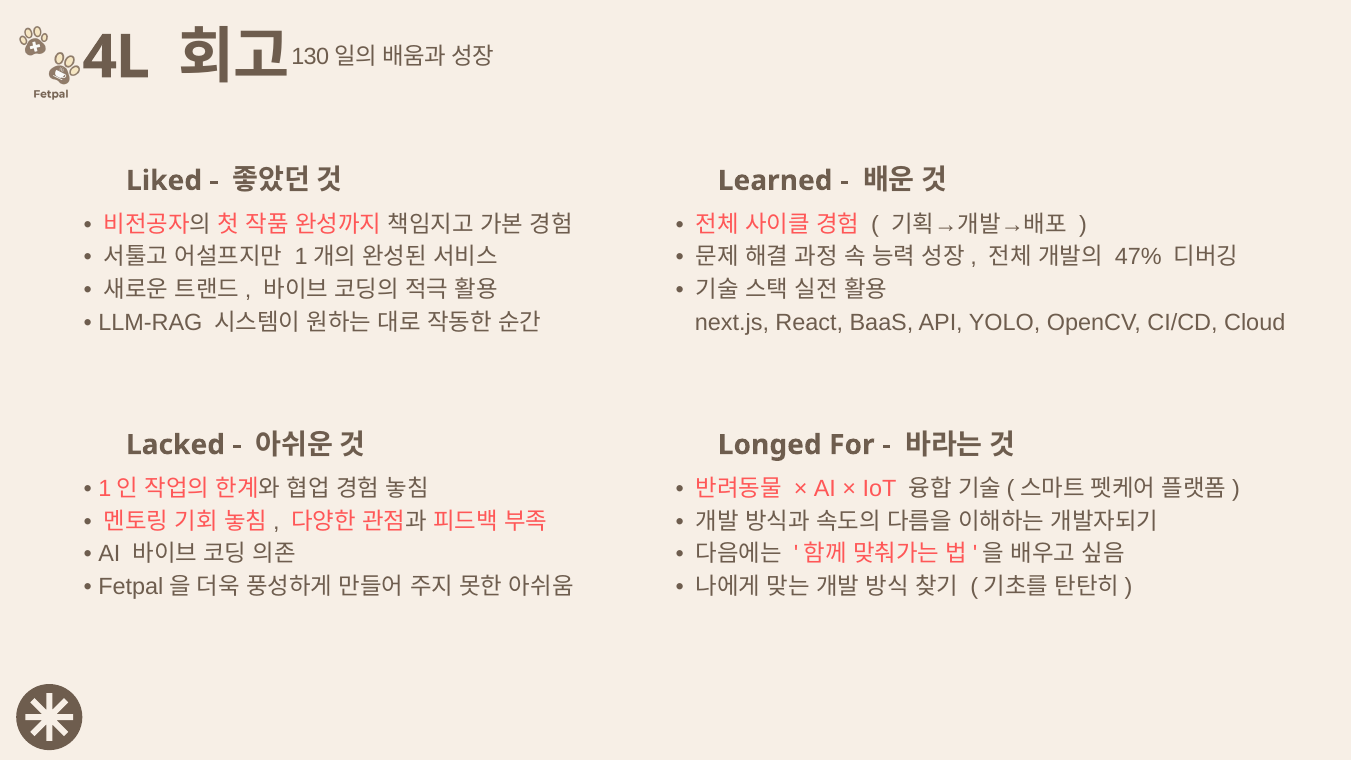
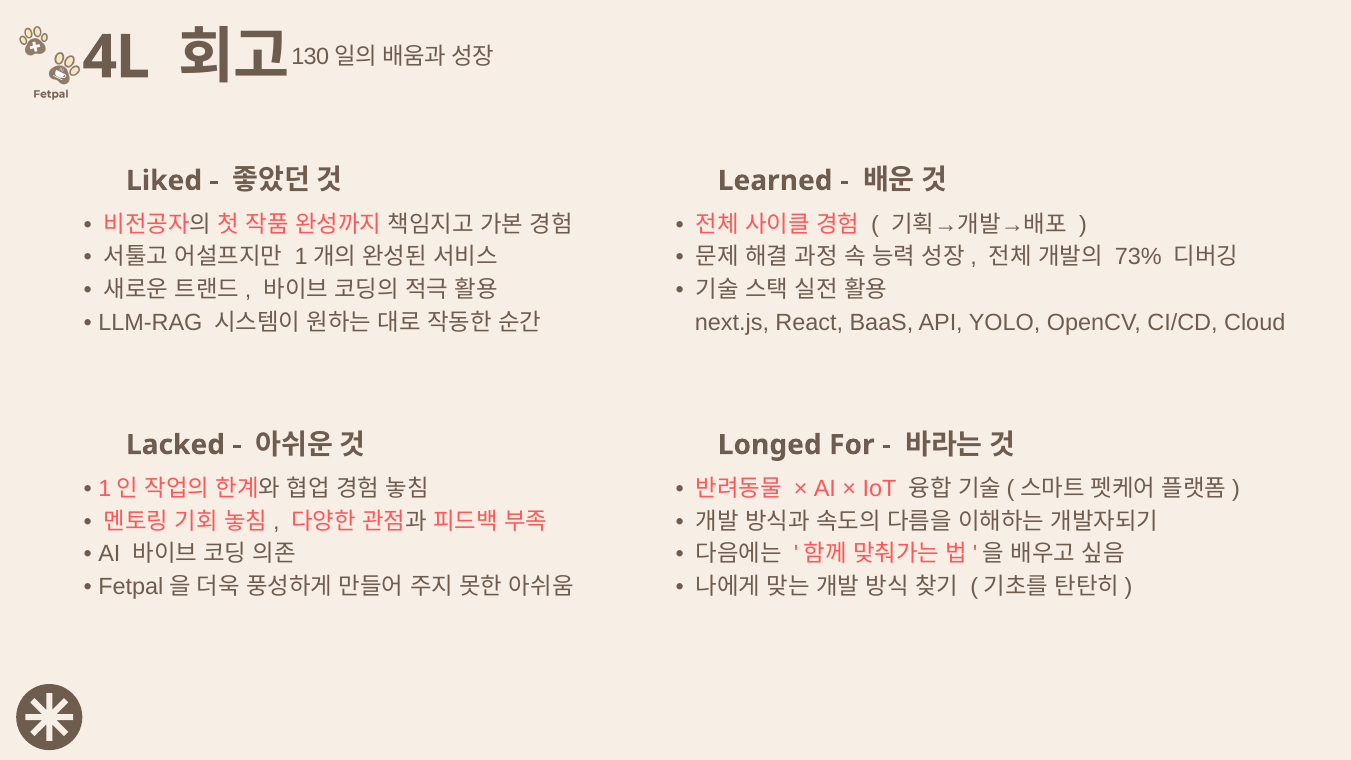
47%: 47% -> 73% (1138, 257)
